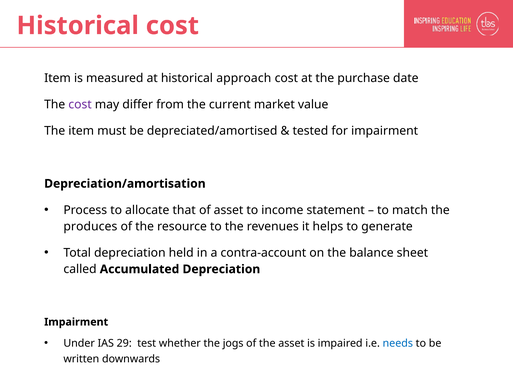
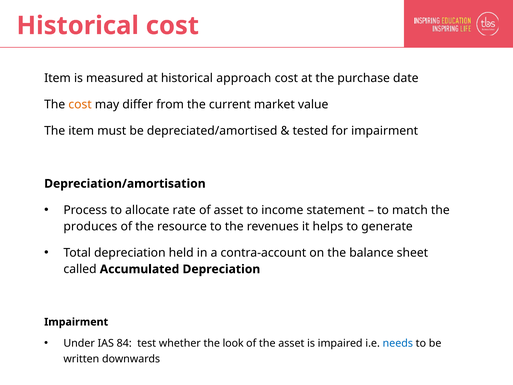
cost colour: purple -> orange (80, 104)
that: that -> rate (184, 210)
29: 29 -> 84 (124, 343)
jogs: jogs -> look (233, 343)
